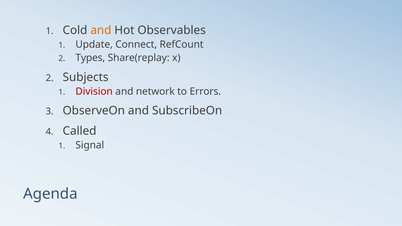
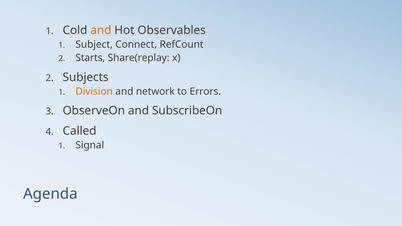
Update: Update -> Subject (94, 45)
Types: Types -> Starts (90, 58)
Division colour: red -> orange (94, 92)
